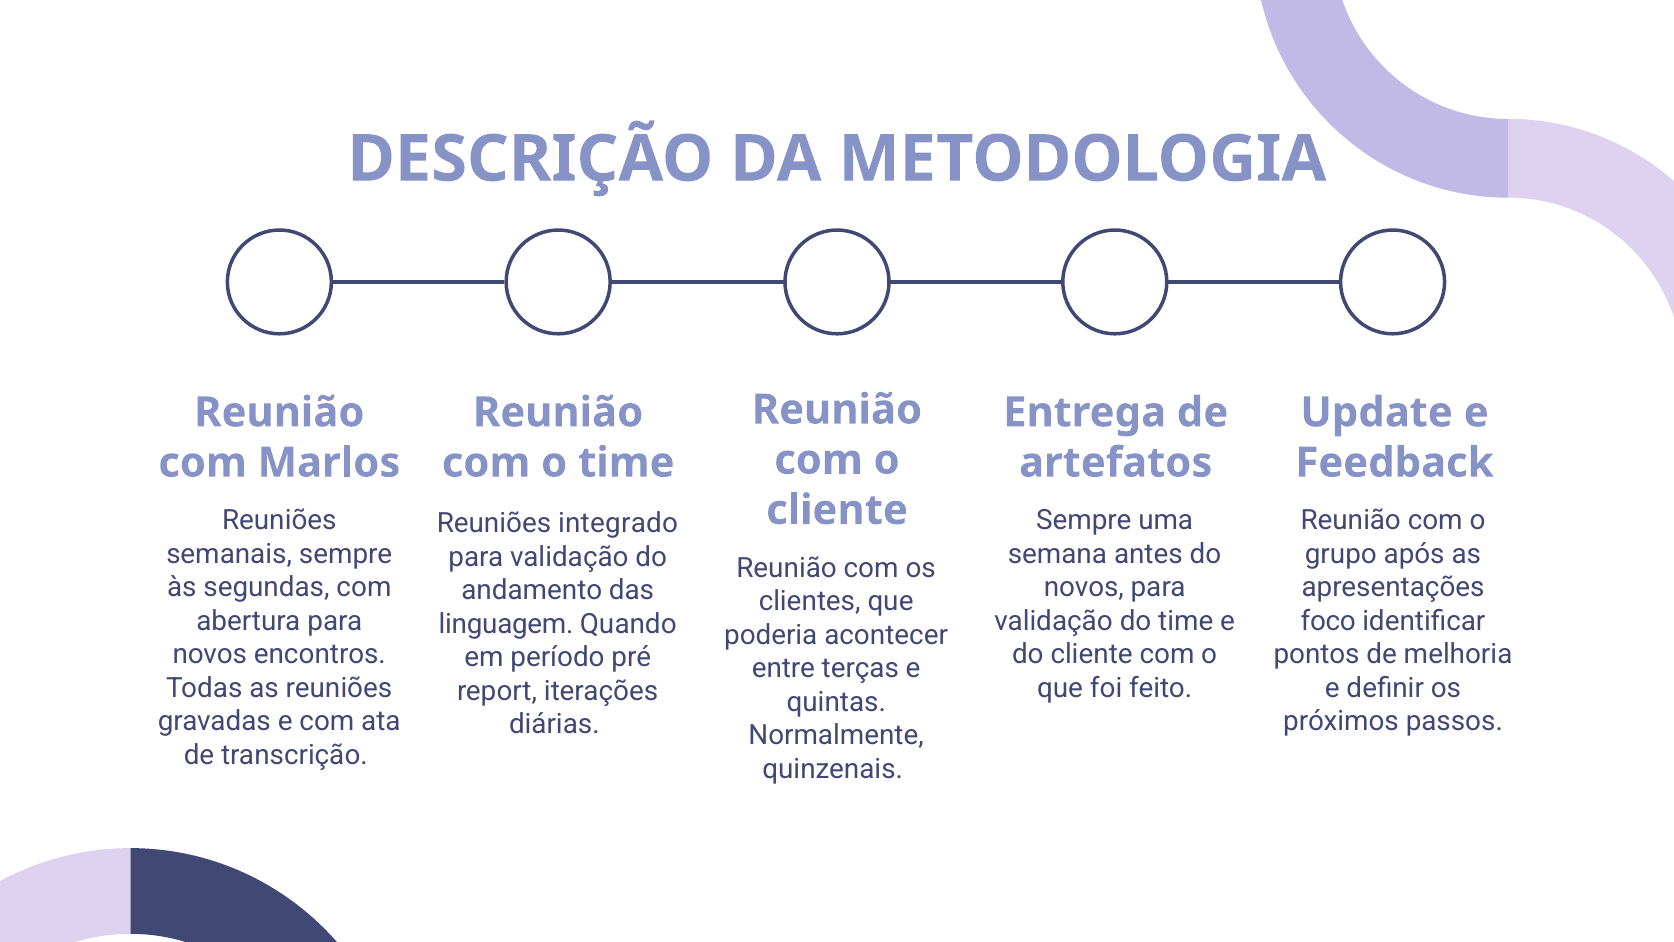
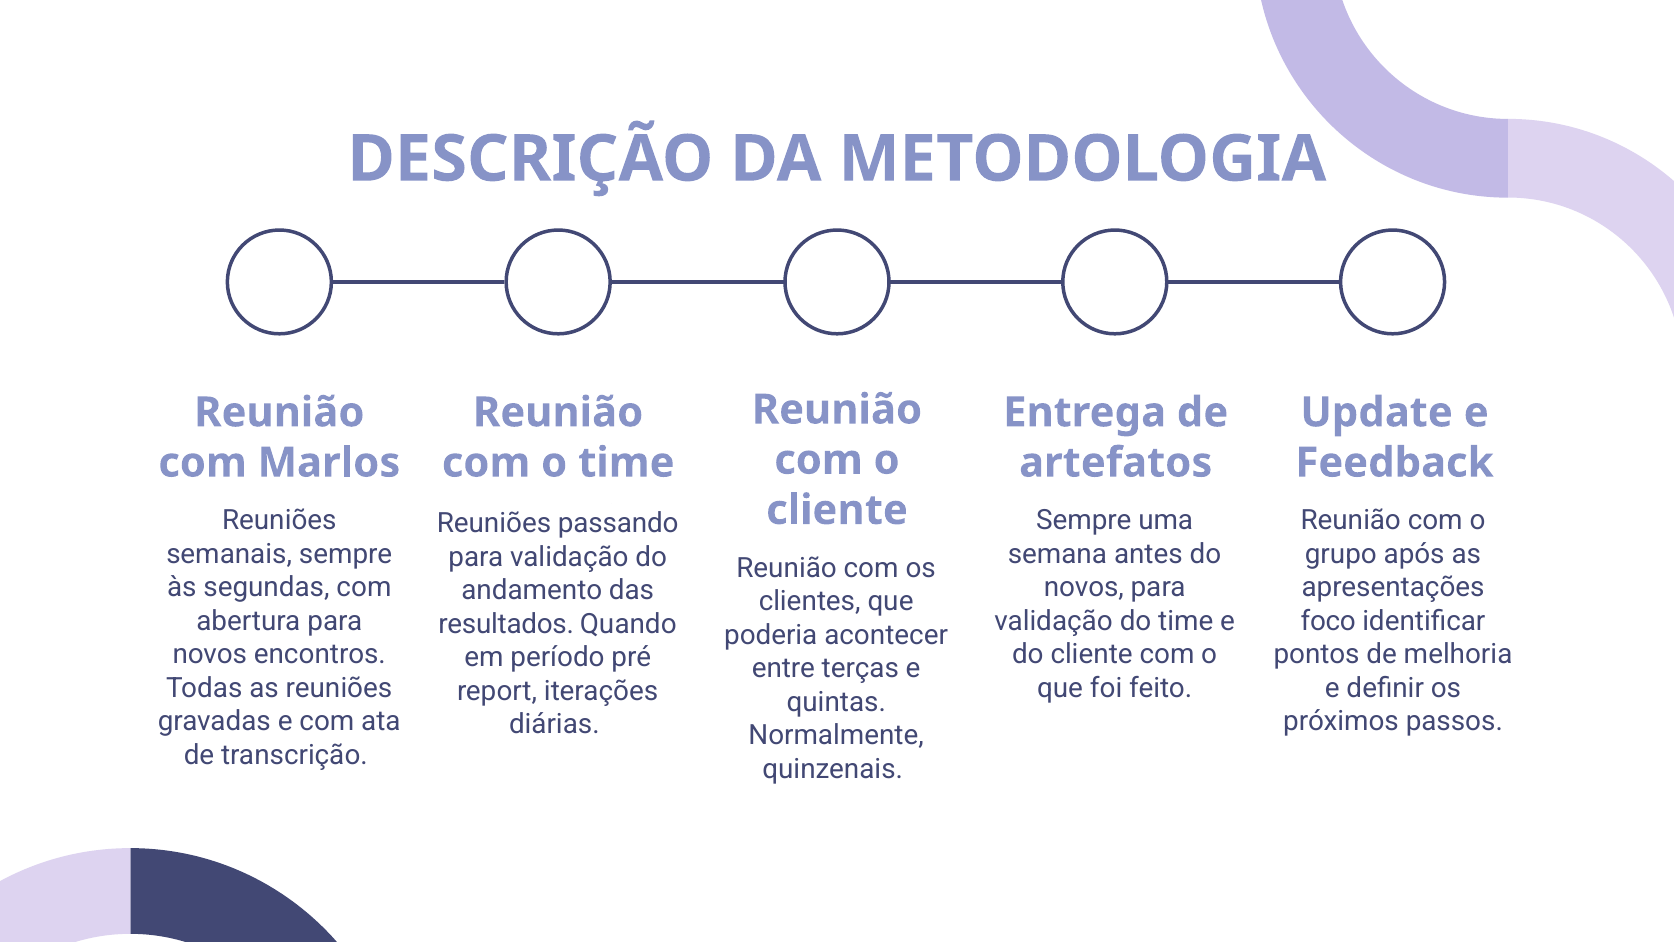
integrado: integrado -> passando (618, 524)
linguagem: linguagem -> resultados (506, 624)
